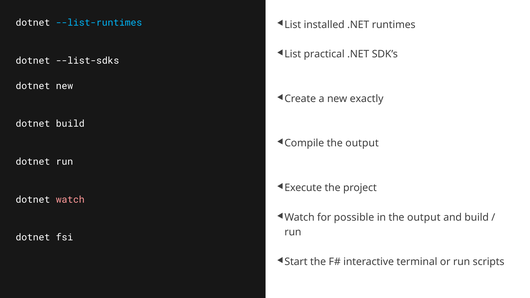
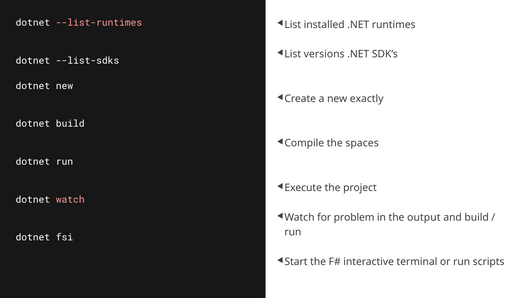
--list-runtimes colour: light blue -> pink (99, 23)
practical: practical -> versions (324, 54)
output: output -> spaces (362, 143)
possible: possible -> problem (354, 217)
